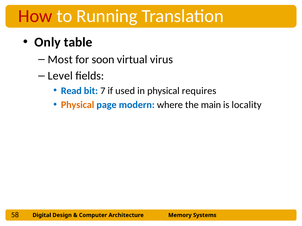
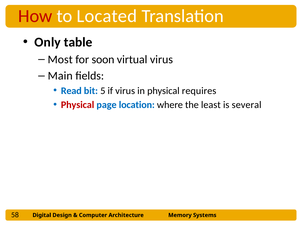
Running: Running -> Located (107, 16)
Level: Level -> Main (60, 76)
7: 7 -> 5 (103, 91)
if used: used -> virus (125, 91)
Physical colour: orange -> red (78, 105)
modern: modern -> location (137, 105)
main: main -> least (211, 105)
locality: locality -> several (247, 105)
